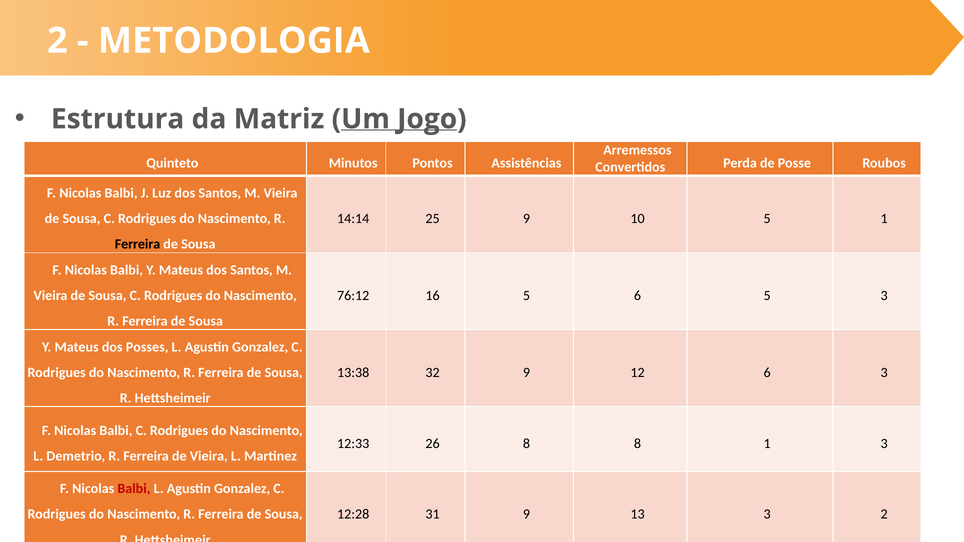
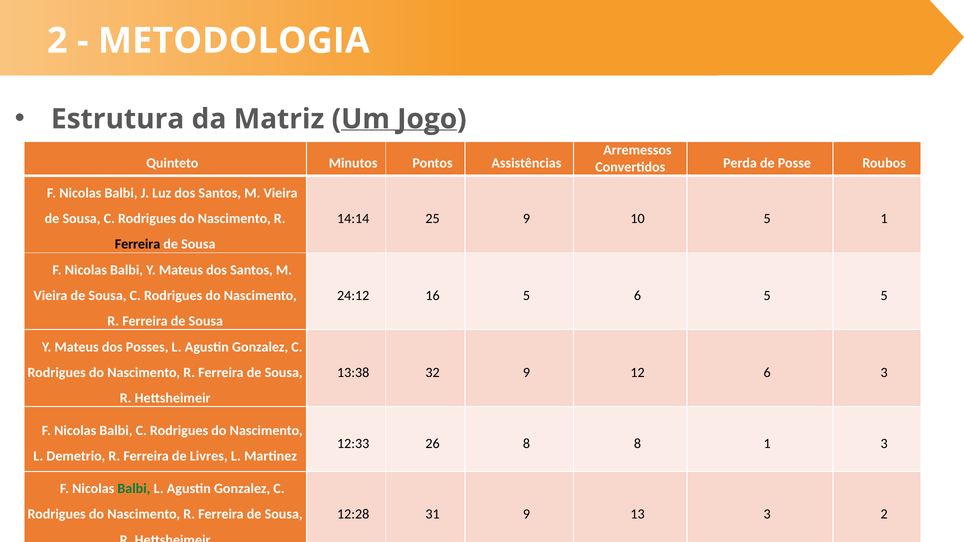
76:12: 76:12 -> 24:12 (353, 296)
5 3: 3 -> 5 (884, 296)
de Vieira: Vieira -> Livres (209, 456)
Balbi colour: red -> green (134, 489)
